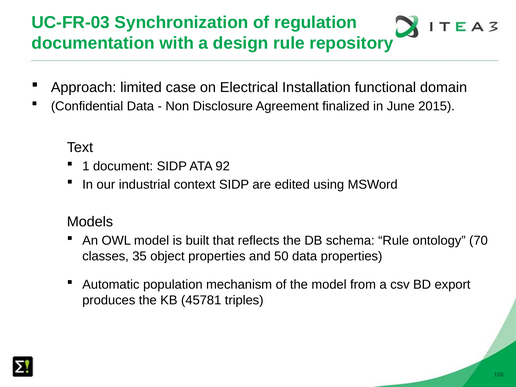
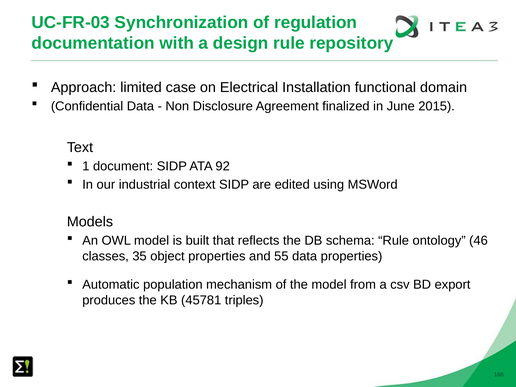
70: 70 -> 46 (478, 241)
50: 50 -> 55 (281, 256)
